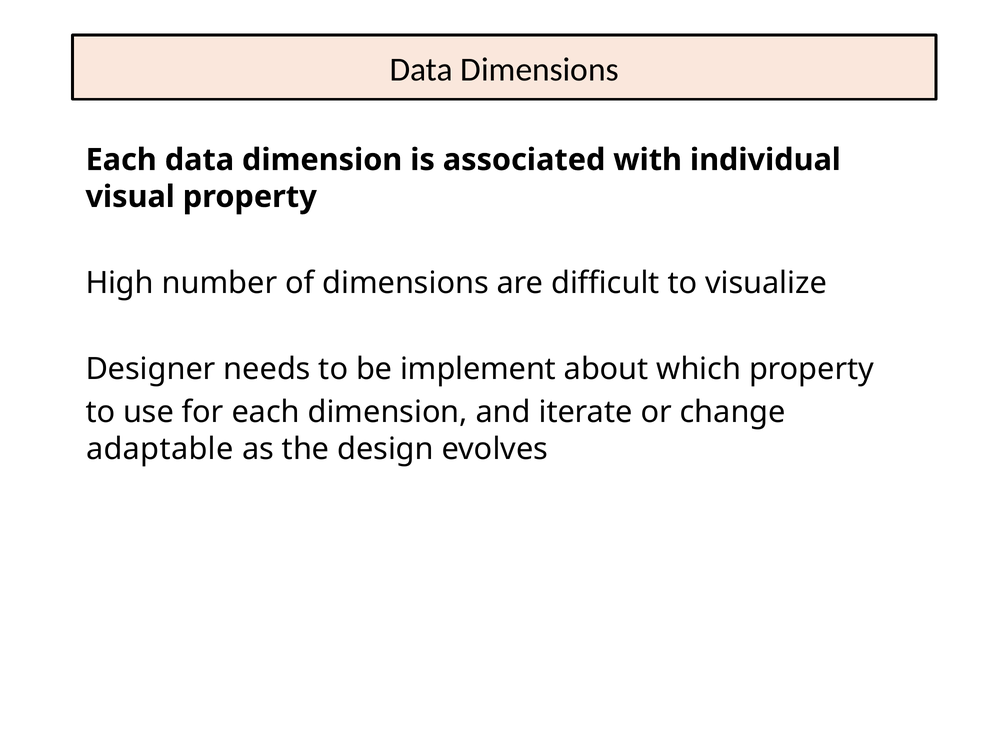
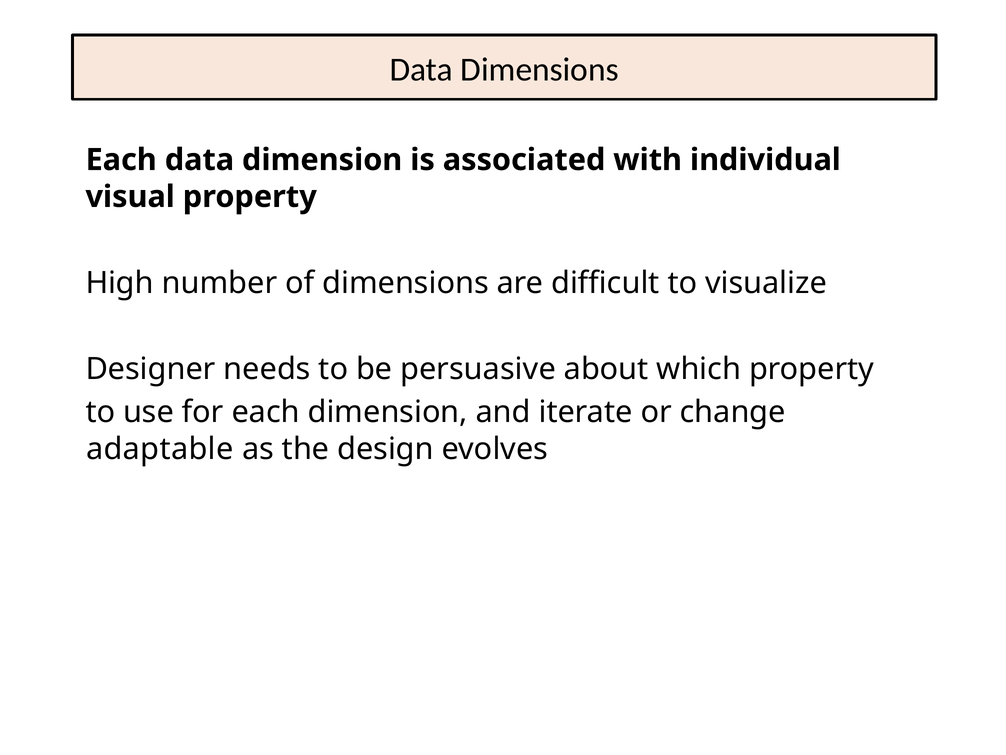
implement: implement -> persuasive (478, 369)
